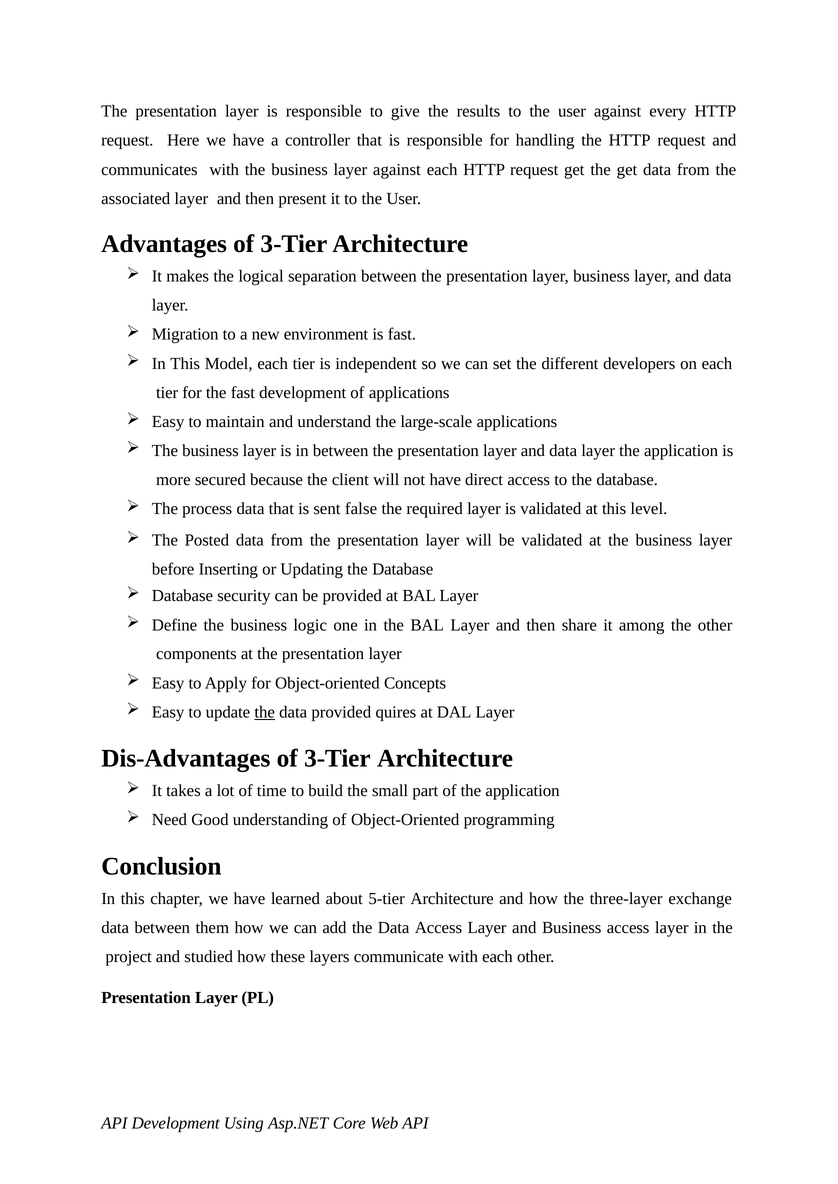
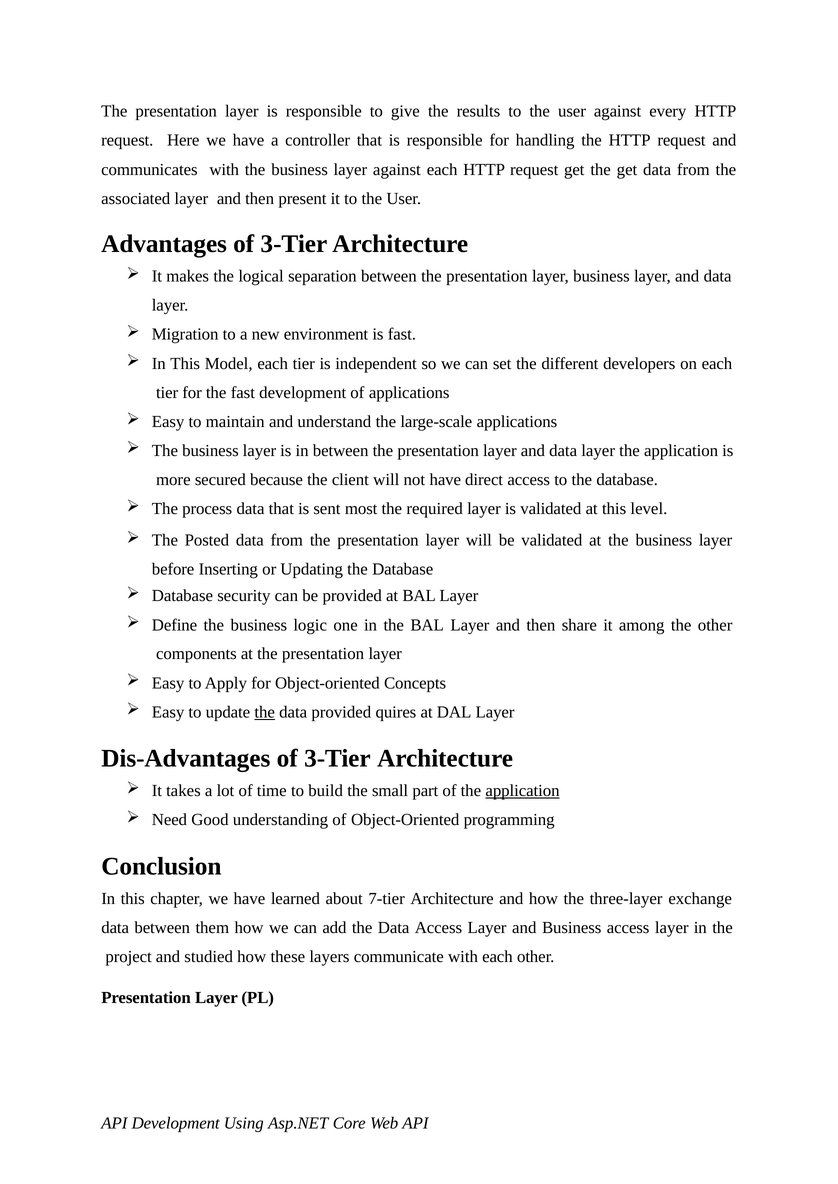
false: false -> most (361, 509)
application underline: none -> present (523, 791)
5-tier: 5-tier -> 7-tier (387, 899)
